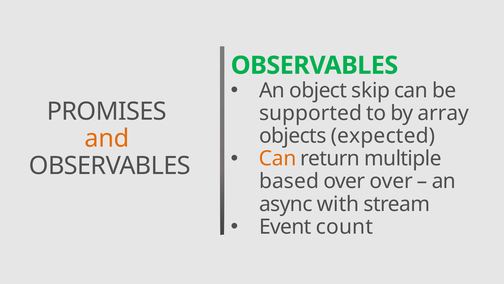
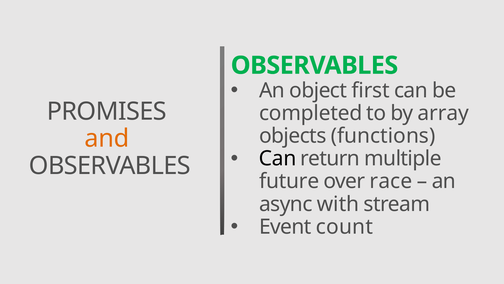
skip: skip -> first (371, 90)
supported: supported -> completed (311, 113)
expected: expected -> functions (383, 136)
Can colour: orange -> black (278, 158)
based: based -> future (289, 181)
over over: over -> race (391, 181)
